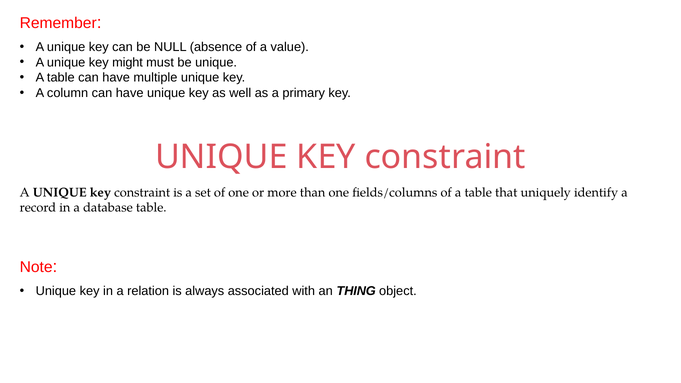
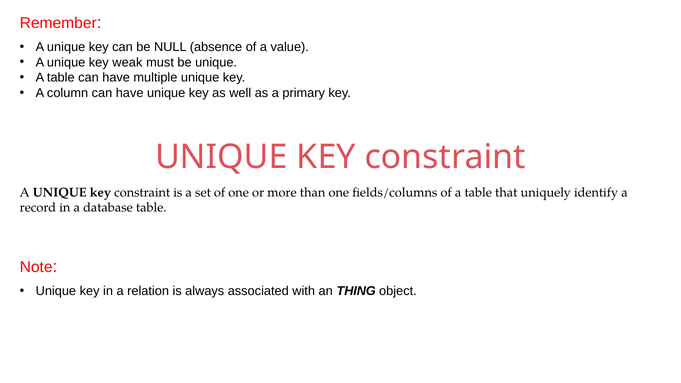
might: might -> weak (127, 62)
